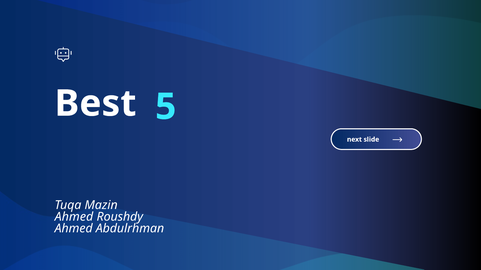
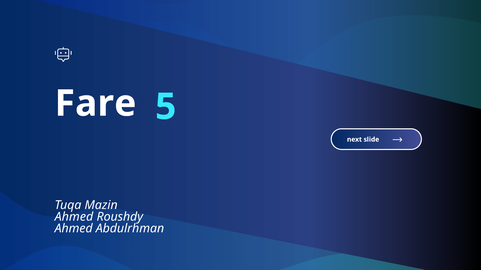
Best: Best -> Fare (95, 104)
